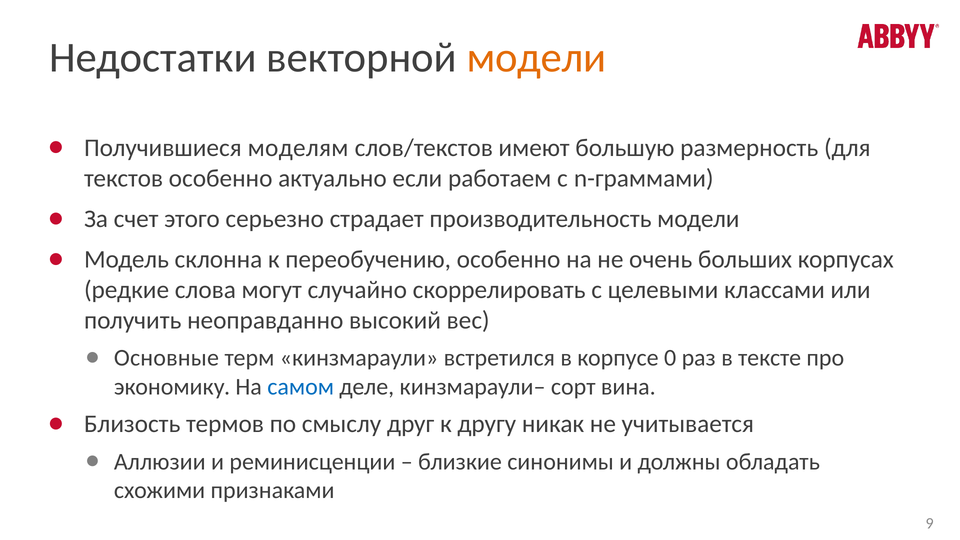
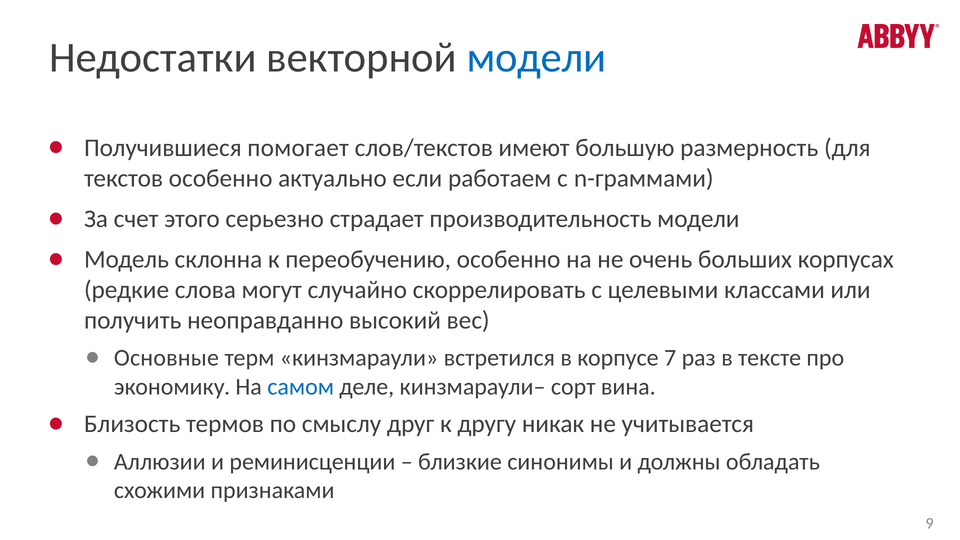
модели colour: orange -> blue (536, 58)
моделям: моделям -> помогает (298, 148)
0: 0 -> 7 (670, 358)
